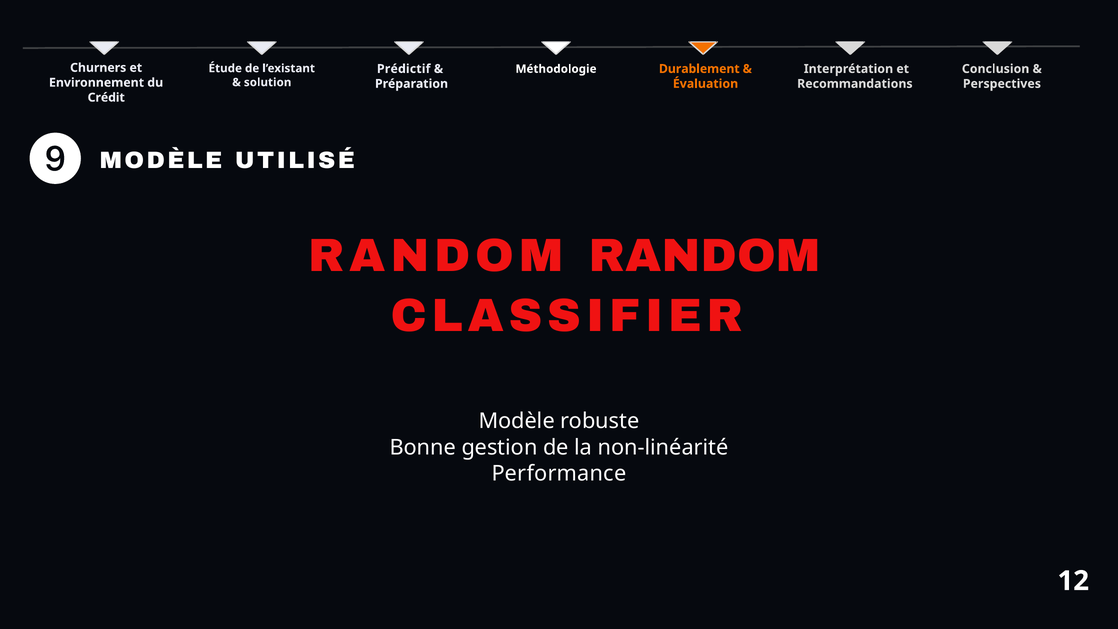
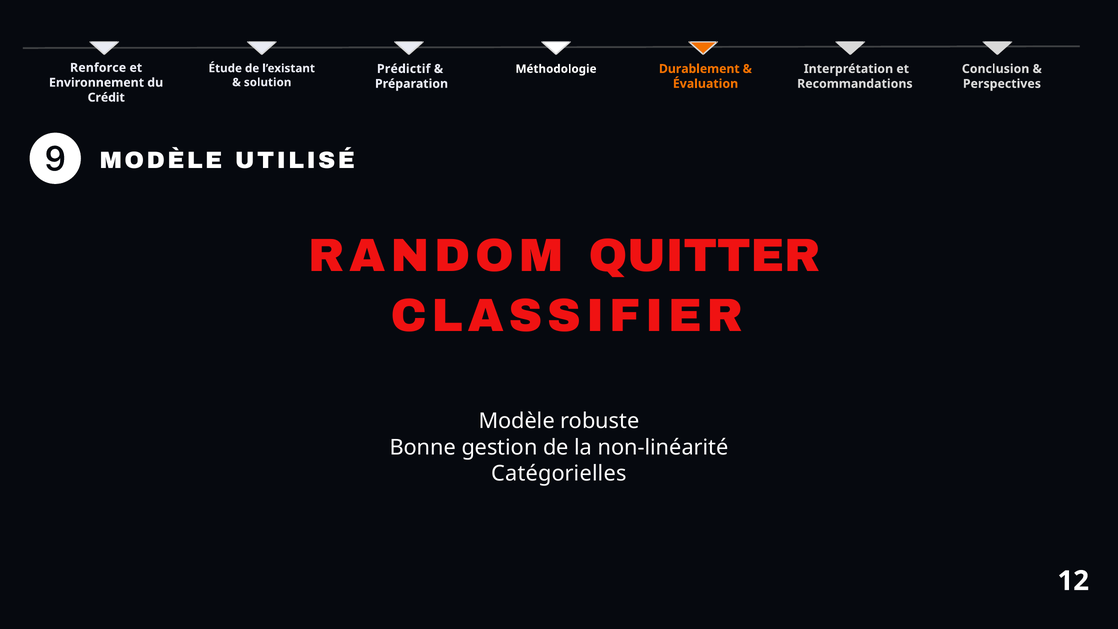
Churners: Churners -> Renforce (98, 68)
RANDOM RANDOM: RANDOM -> QUITTER (705, 256)
Performance: Performance -> Catégorielles (559, 473)
